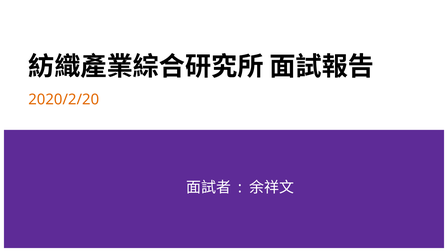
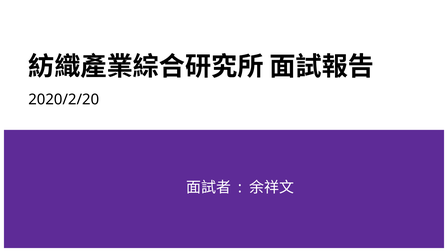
2020/2/20 colour: orange -> black (64, 100)
